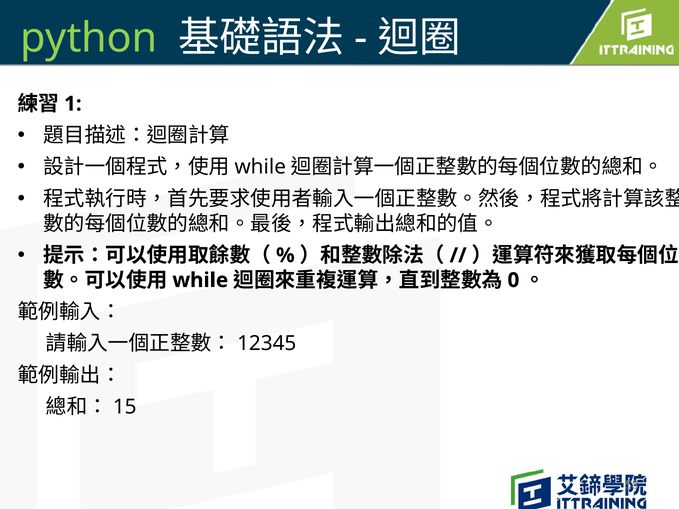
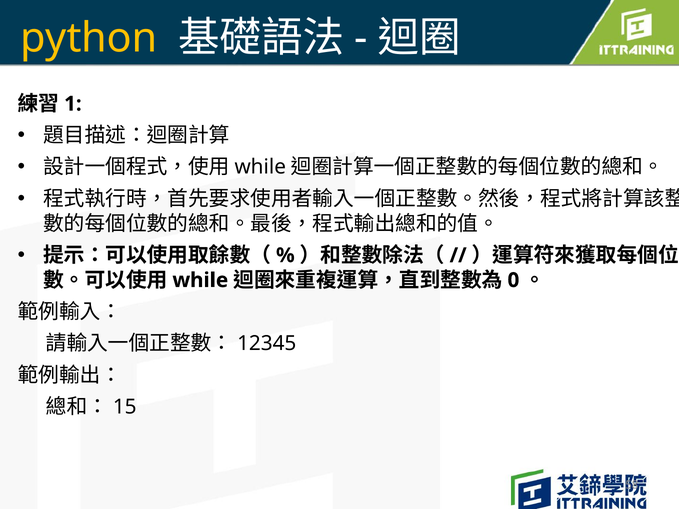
python colour: light green -> yellow (89, 38)
